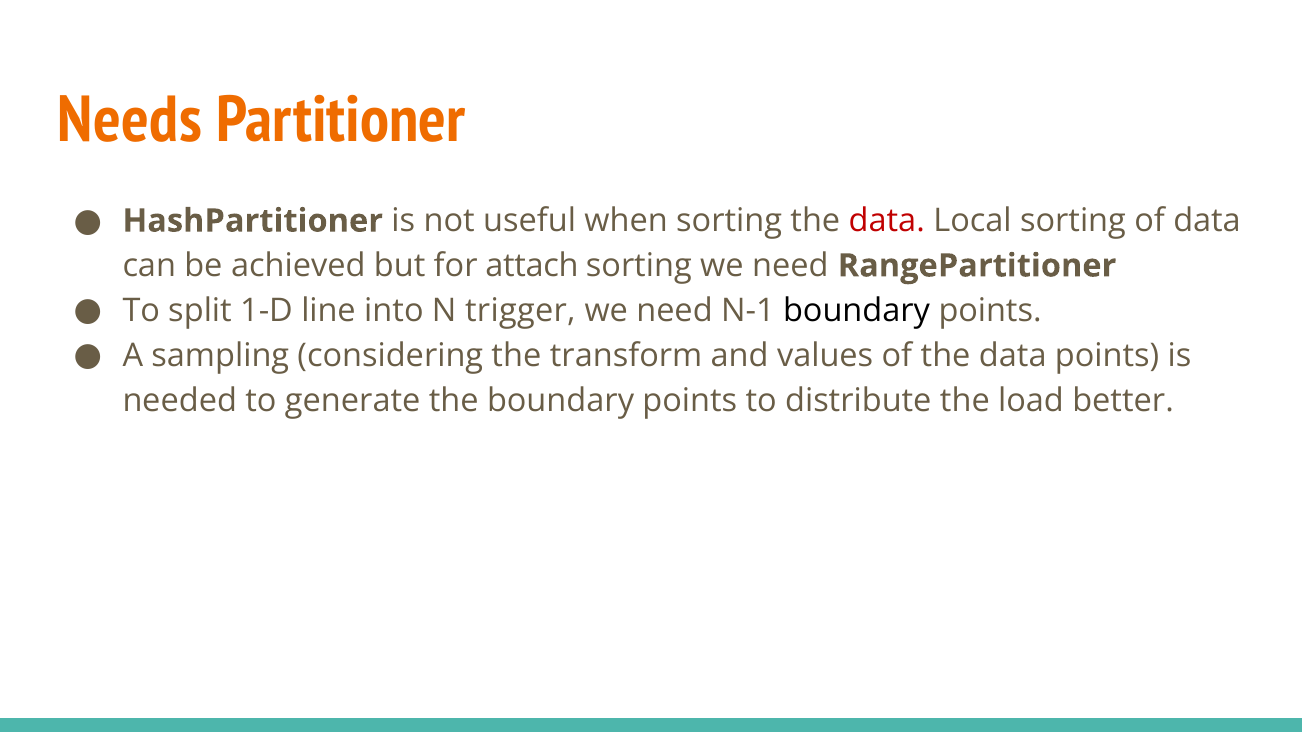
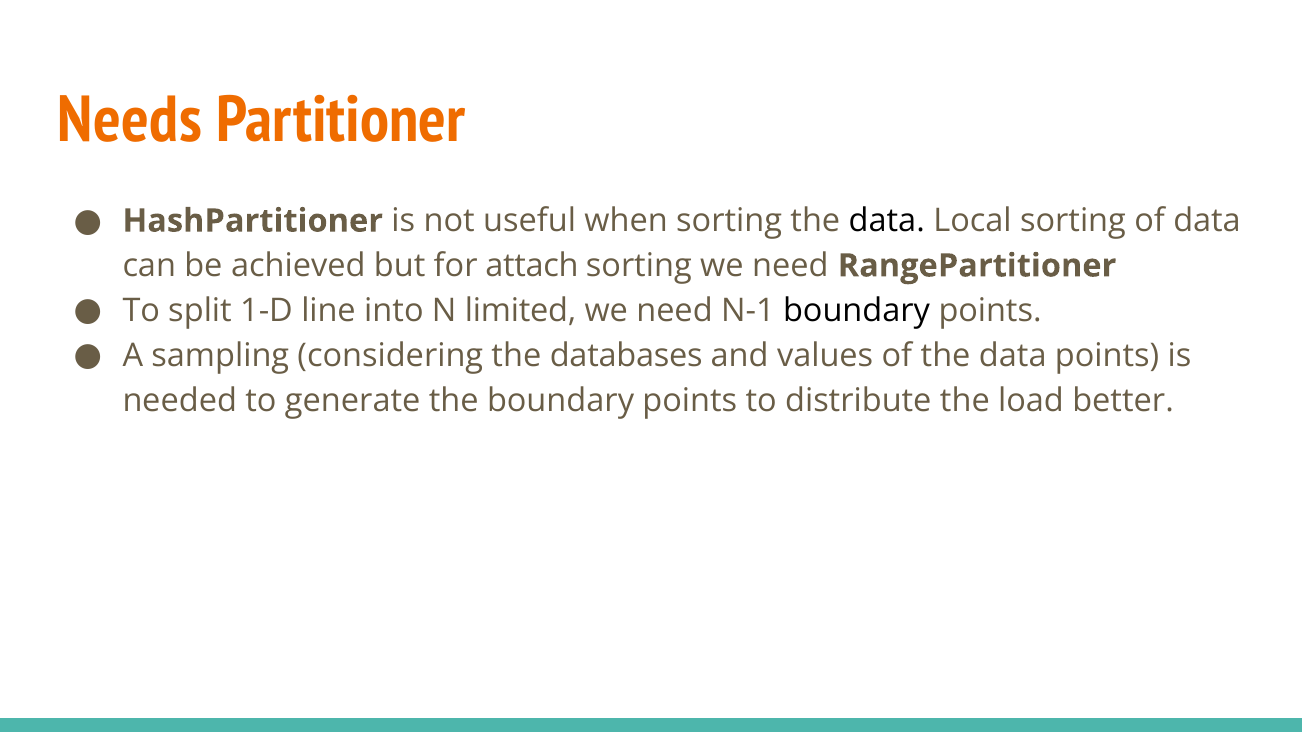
data colour: red -> black (887, 221)
trigger: trigger -> limited (521, 311)
transform: transform -> databases (626, 356)
